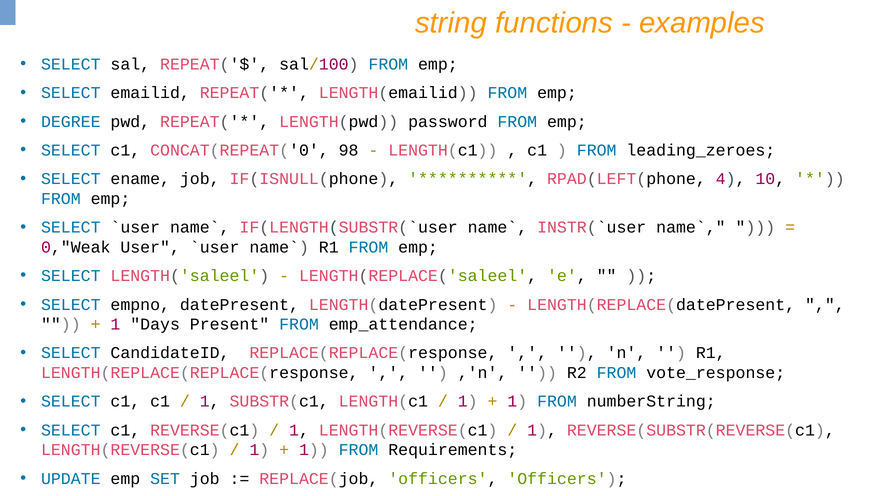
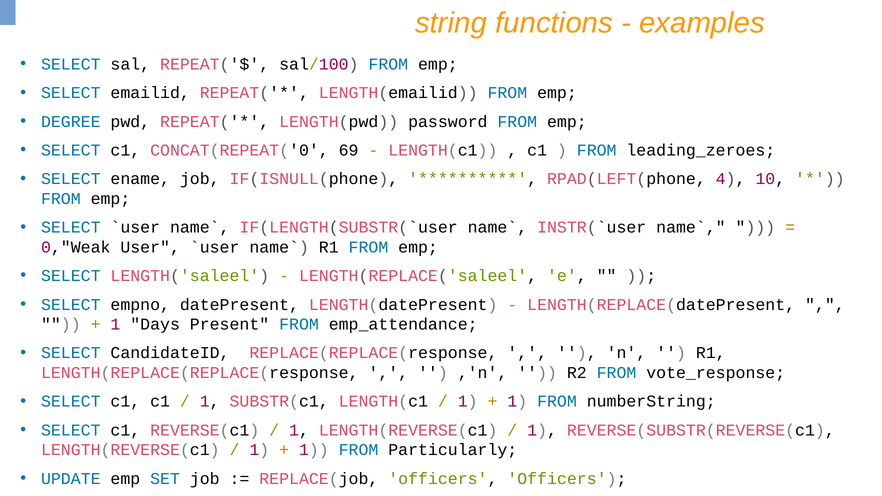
98: 98 -> 69 (349, 150)
Requirements: Requirements -> Particularly (453, 450)
